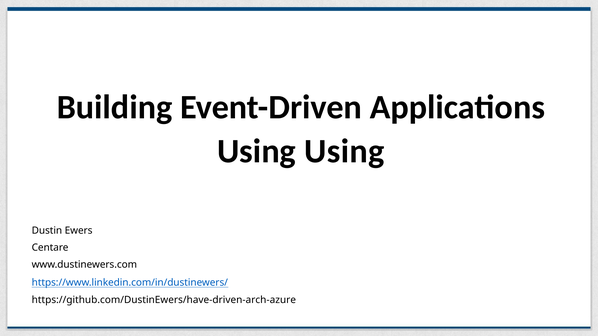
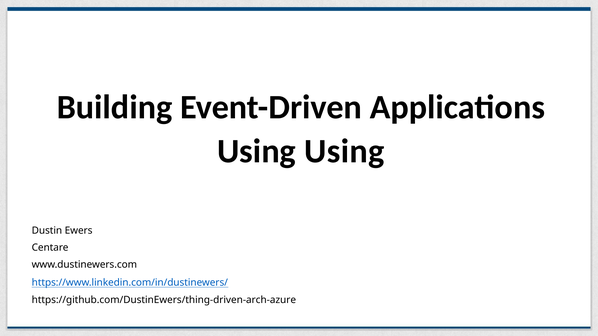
https://github.com/DustinEwers/have-driven-arch-azure: https://github.com/DustinEwers/have-driven-arch-azure -> https://github.com/DustinEwers/thing-driven-arch-azure (164, 300)
